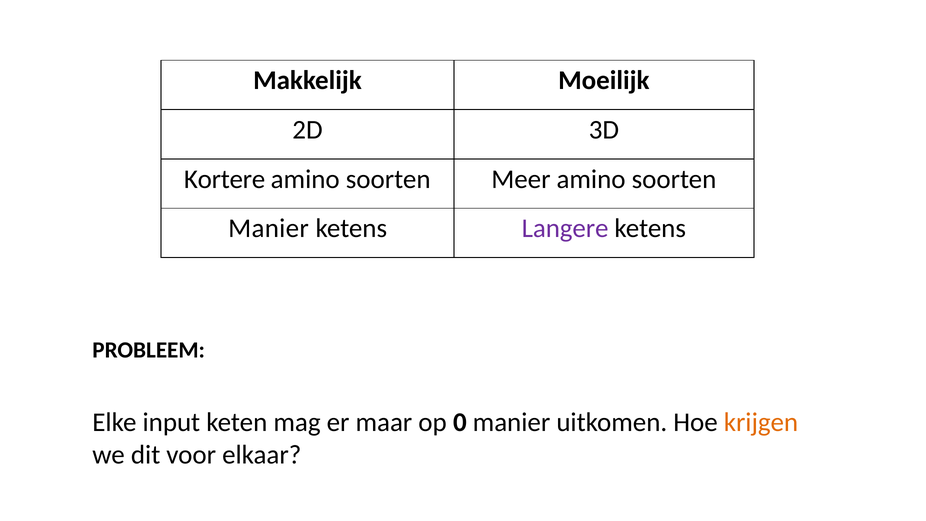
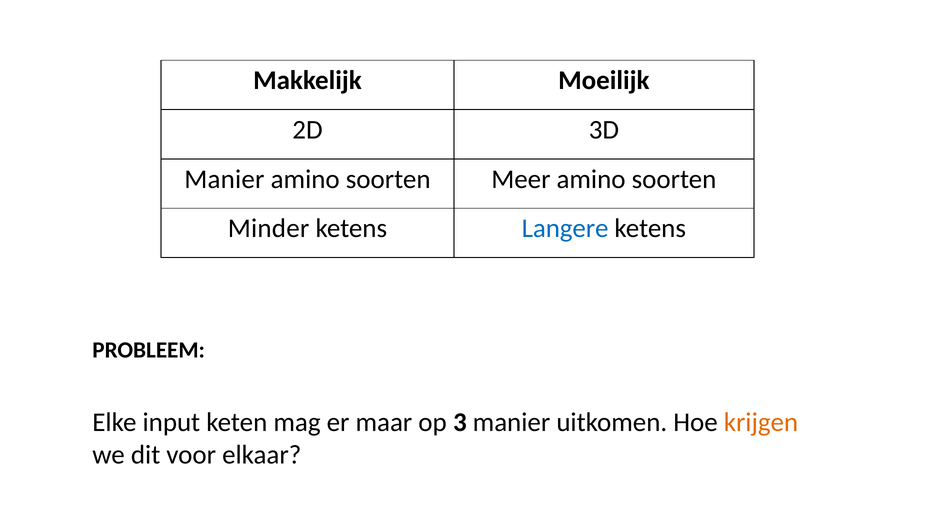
Kortere: Kortere -> Manier (224, 179)
Manier: Manier -> Minder (269, 228)
Langere colour: purple -> blue (565, 228)
0: 0 -> 3 (460, 422)
